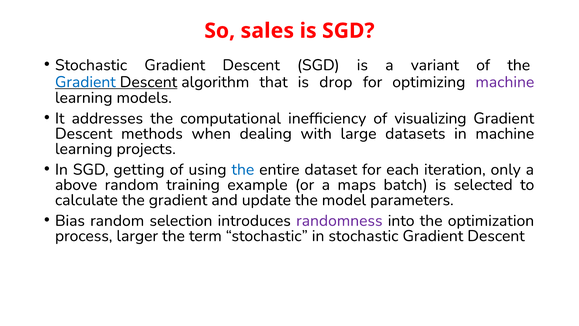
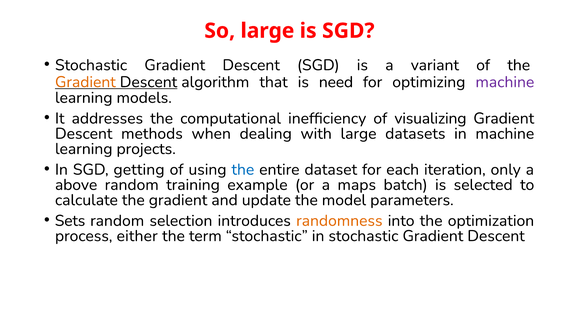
So sales: sales -> large (267, 31)
Gradient colour: blue -> orange (85, 82)
drop: drop -> need (336, 82)
Bias: Bias -> Sets (70, 220)
randomness colour: purple -> orange (339, 220)
larger: larger -> either (137, 236)
